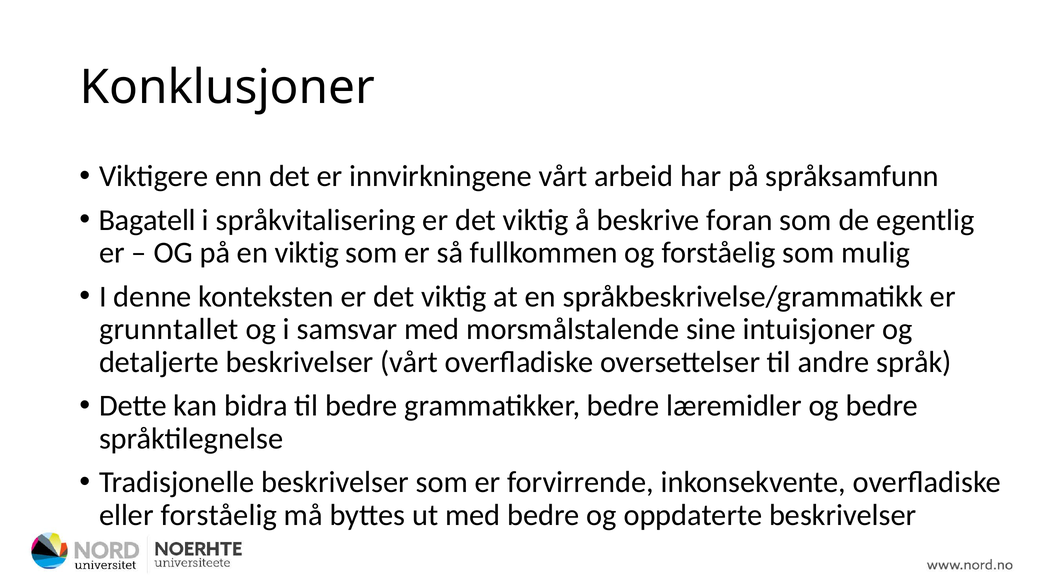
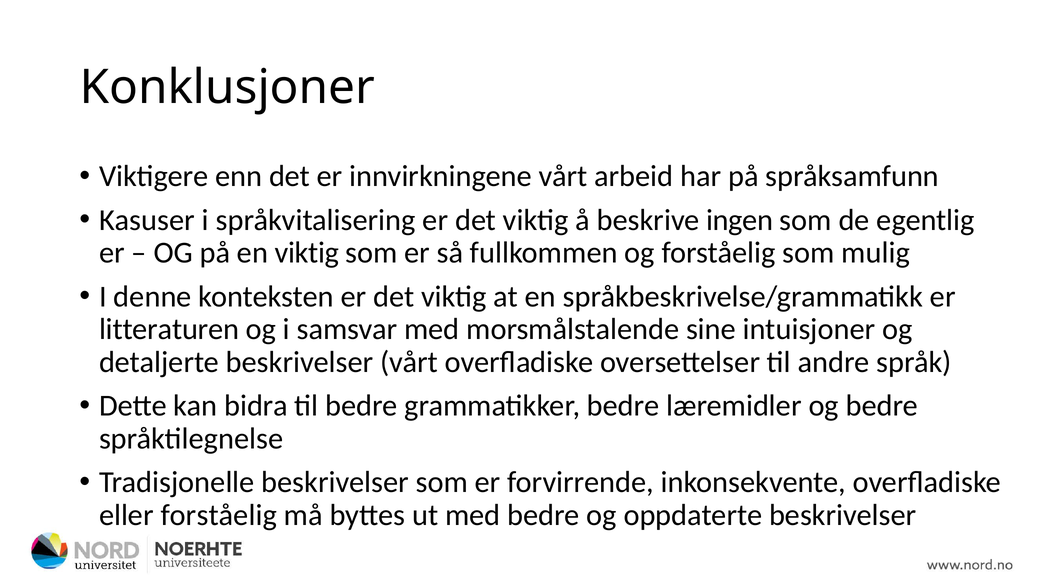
Bagatell: Bagatell -> Kasuser (147, 220)
foran: foran -> ingen (740, 220)
grunntallet: grunntallet -> litteraturen (169, 329)
